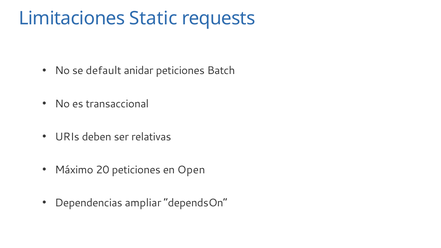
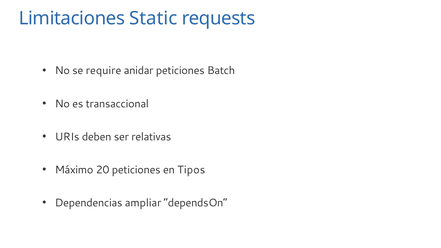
default: default -> require (104, 71)
Open: Open -> Tipos (191, 170)
